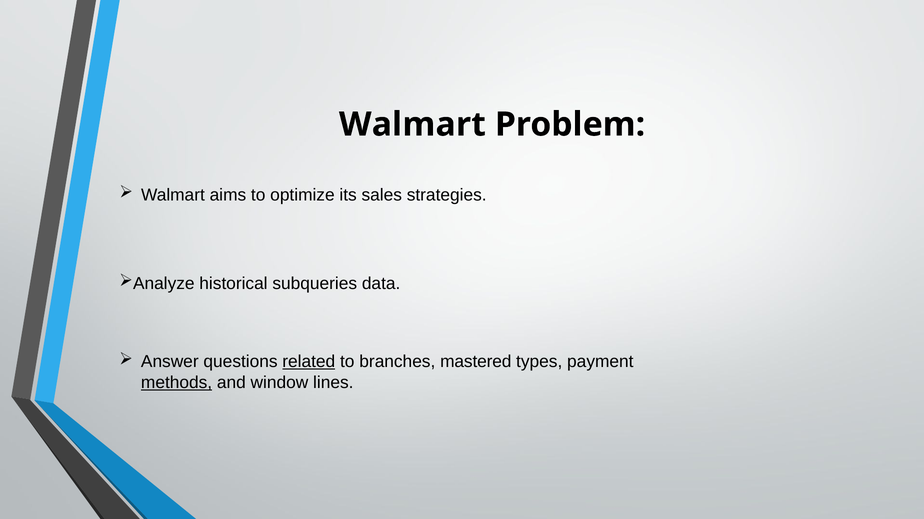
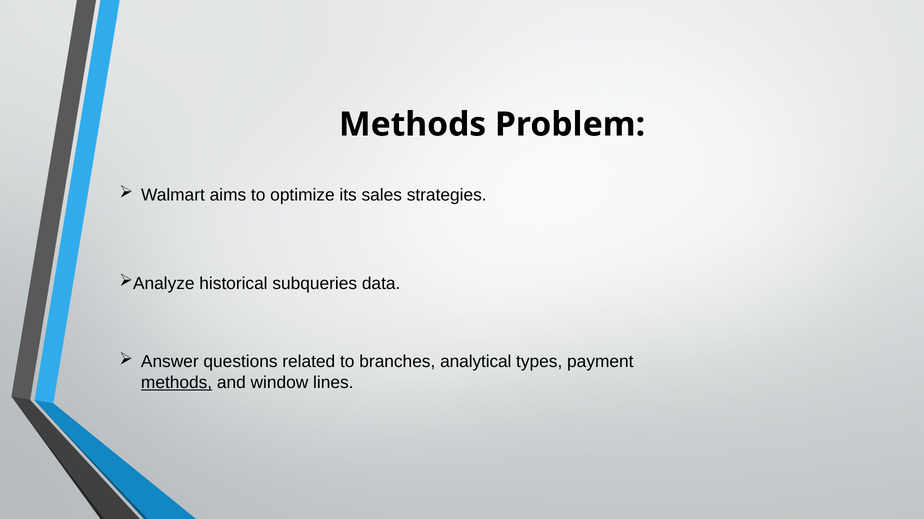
Walmart: Walmart -> Methods (413, 125)
related underline: present -> none (309, 362)
mastered: mastered -> analytical (476, 362)
